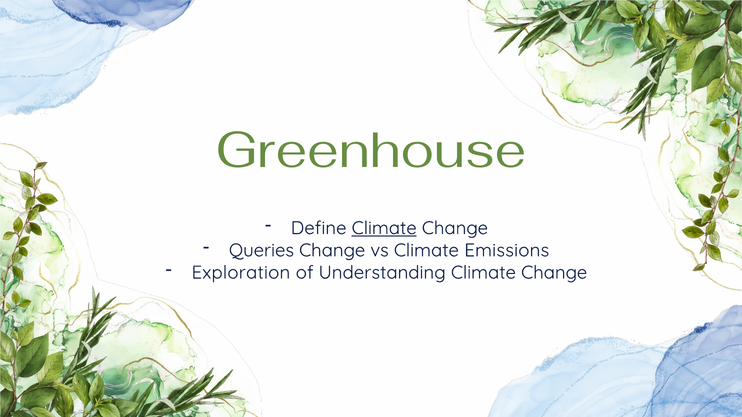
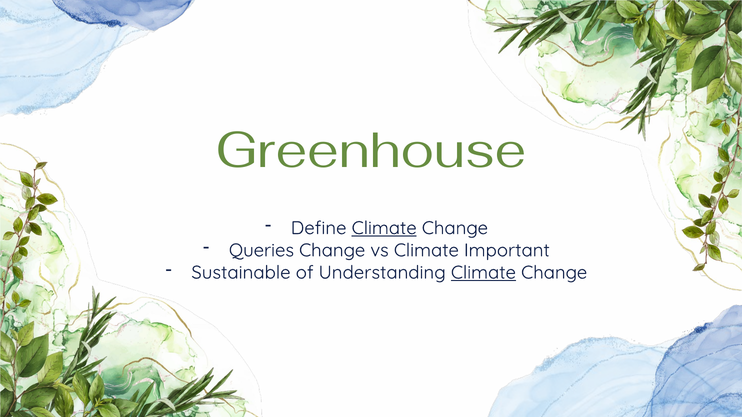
Emissions: Emissions -> Important (507, 251)
Exploration: Exploration -> Sustainable (241, 273)
Climate underline: none -> present (483, 273)
